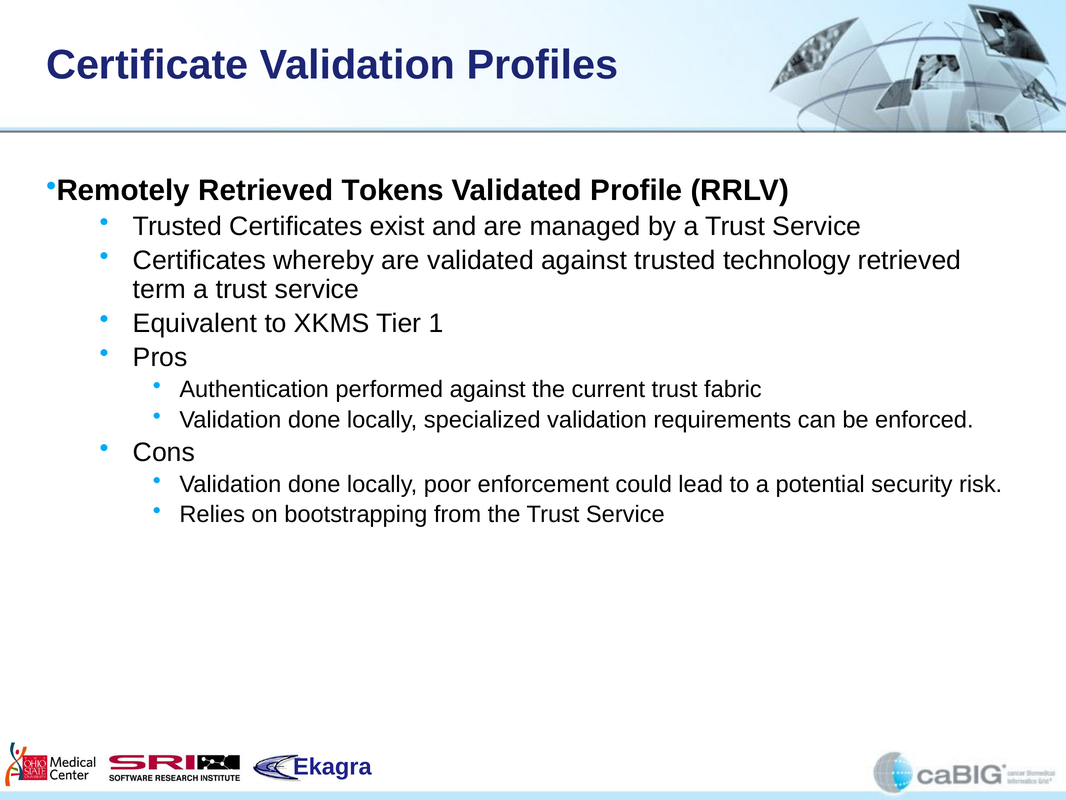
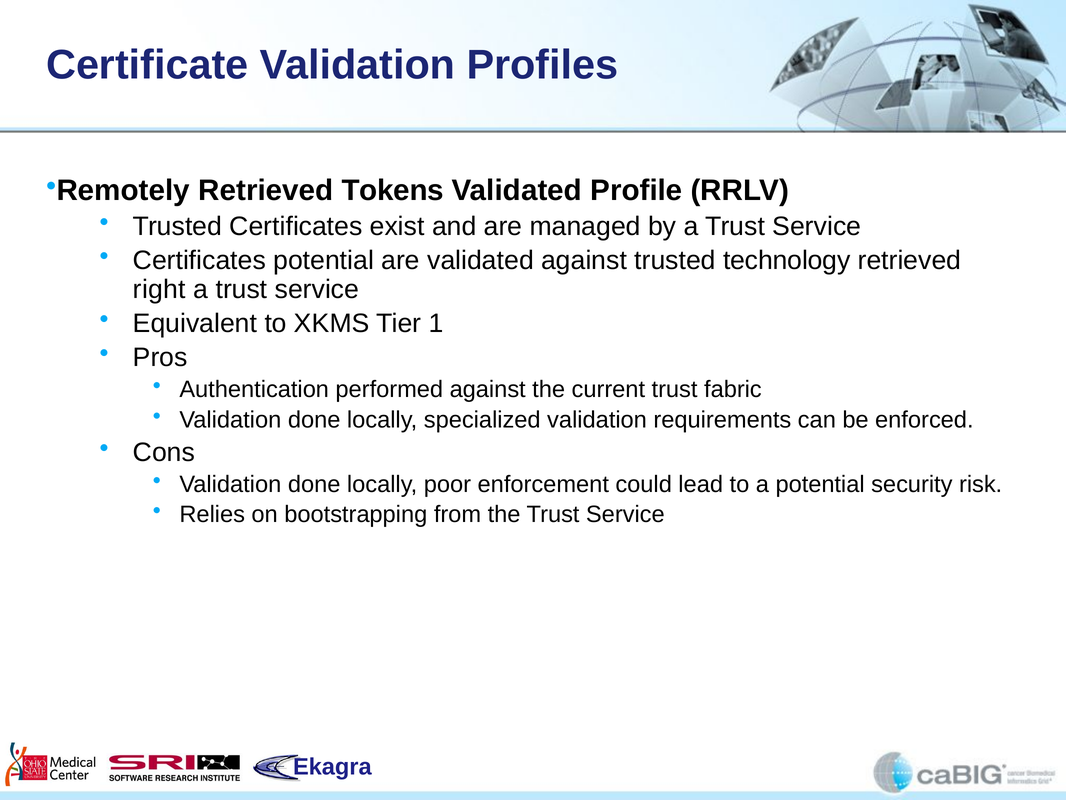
Certificates whereby: whereby -> potential (324, 260)
term: term -> right (159, 289)
